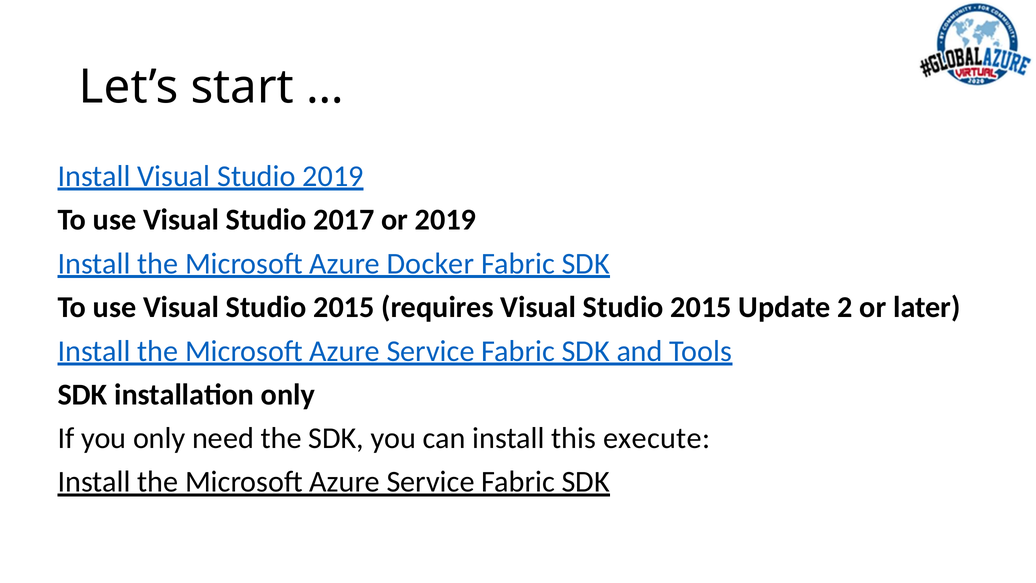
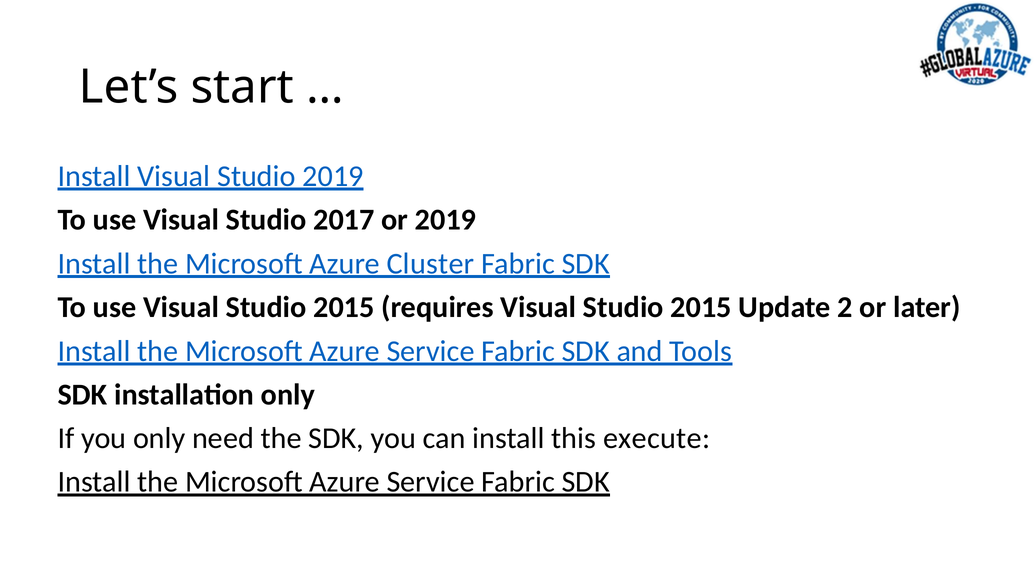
Docker: Docker -> Cluster (430, 263)
